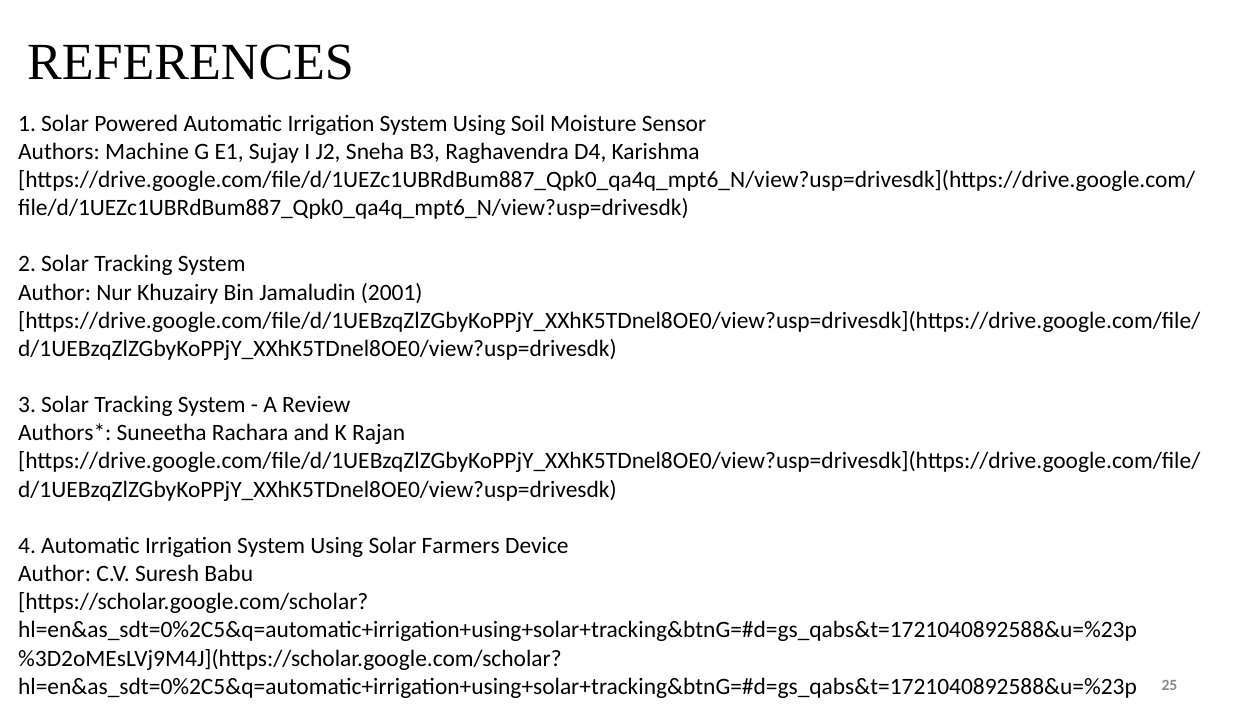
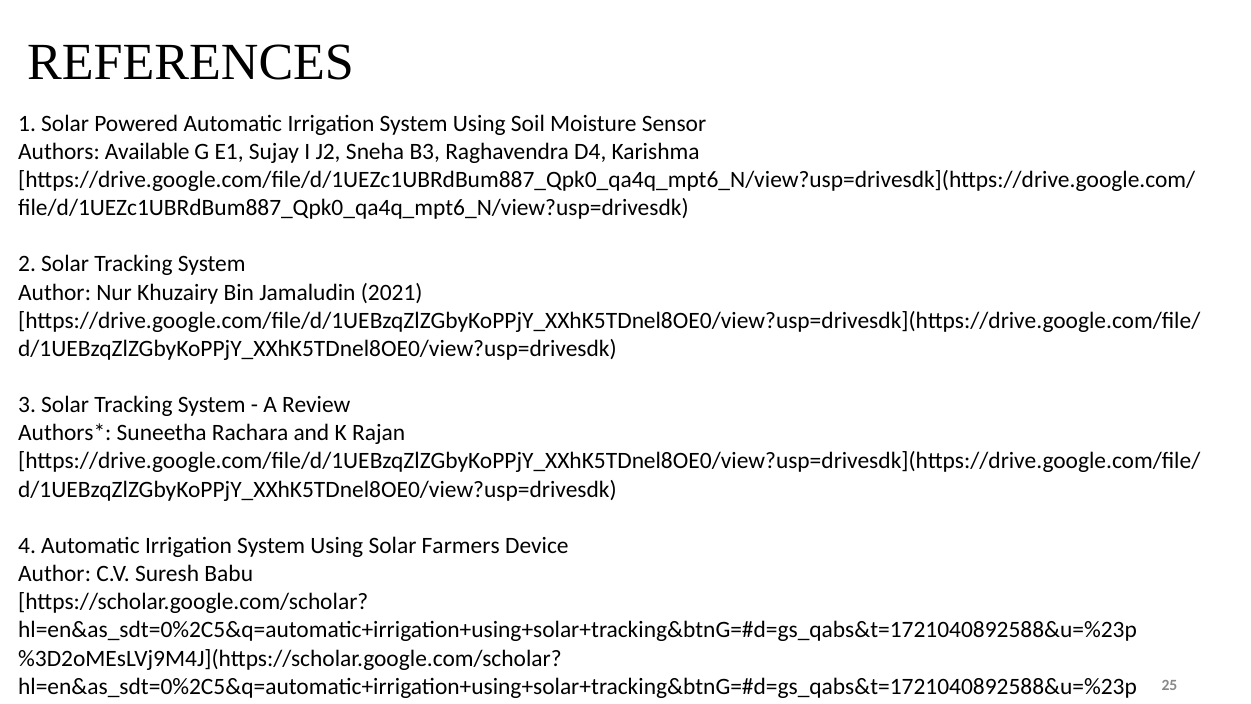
Machine: Machine -> Available (147, 151)
2001: 2001 -> 2021 (392, 292)
